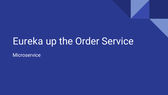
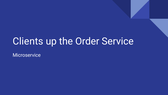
Eureka: Eureka -> Clients (28, 41)
